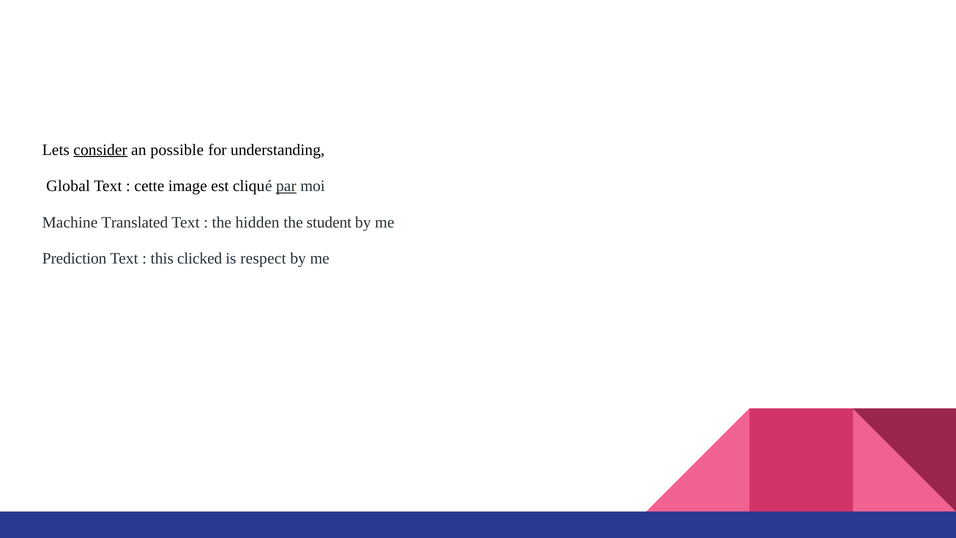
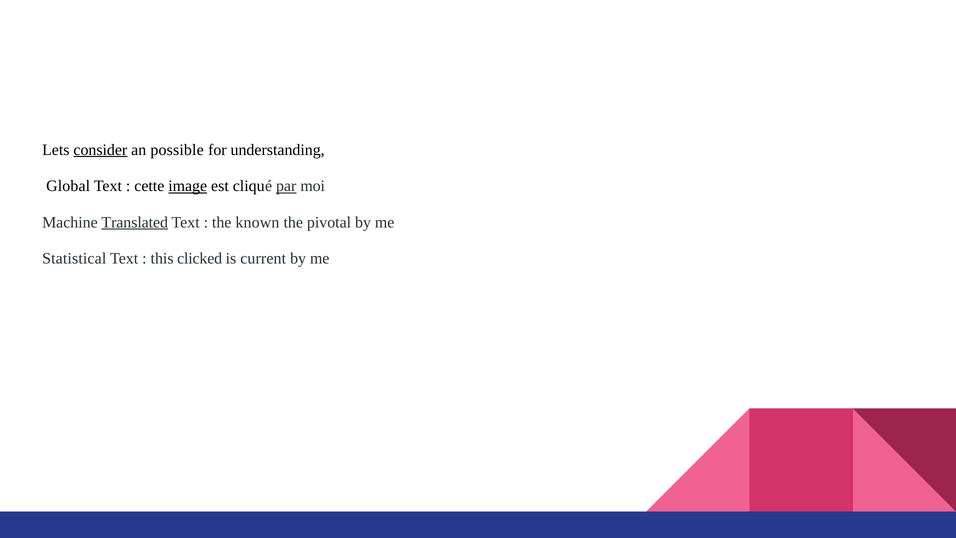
image underline: none -> present (188, 186)
Translated underline: none -> present (135, 222)
hidden: hidden -> known (257, 222)
student: student -> pivotal (329, 222)
Prediction: Prediction -> Statistical (74, 258)
respect: respect -> current (263, 258)
